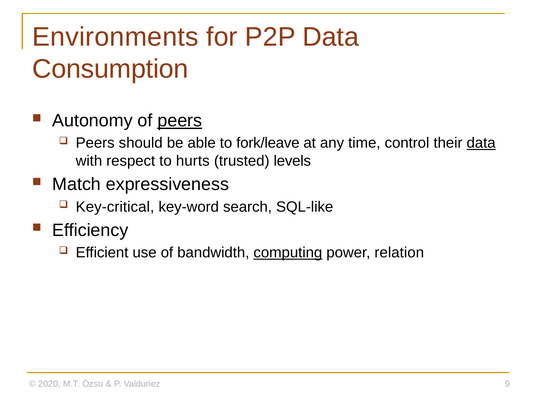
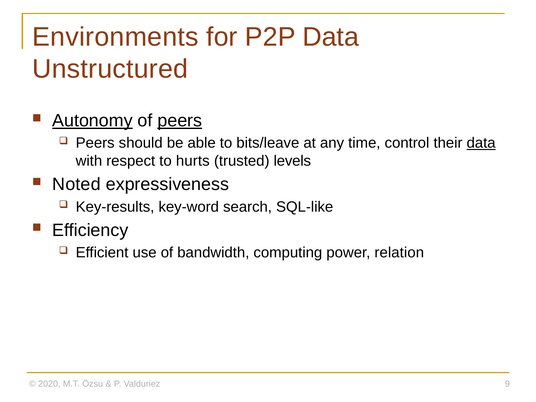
Consumption: Consumption -> Unstructured (110, 69)
Autonomy underline: none -> present (92, 121)
fork/leave: fork/leave -> bits/leave (268, 143)
Match: Match -> Noted (76, 184)
Key-critical: Key-critical -> Key-results (115, 207)
computing underline: present -> none (288, 253)
